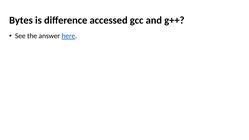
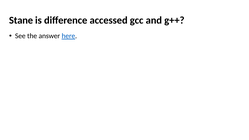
Bytes: Bytes -> Stane (21, 20)
